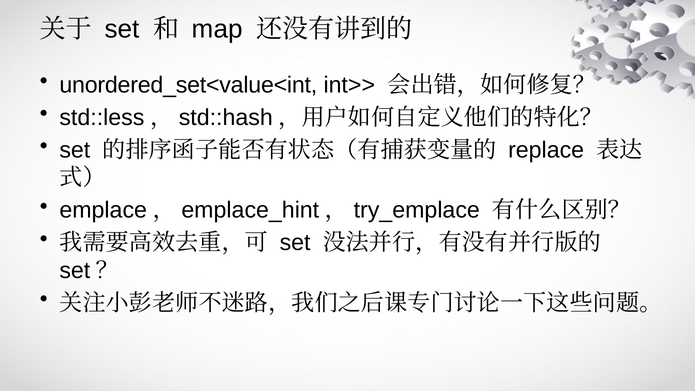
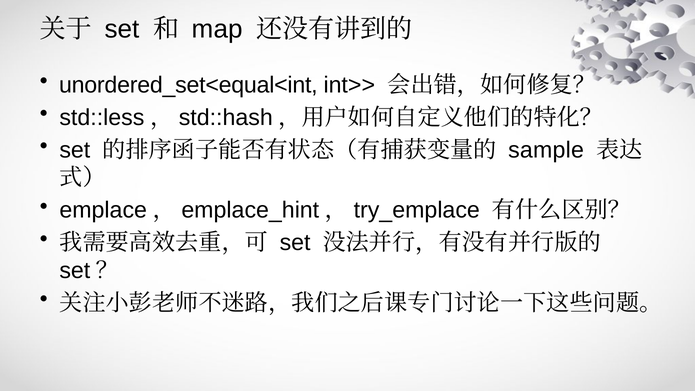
unordered_set<value<int: unordered_set<value<int -> unordered_set<equal<int (188, 85)
replace: replace -> sample (546, 150)
